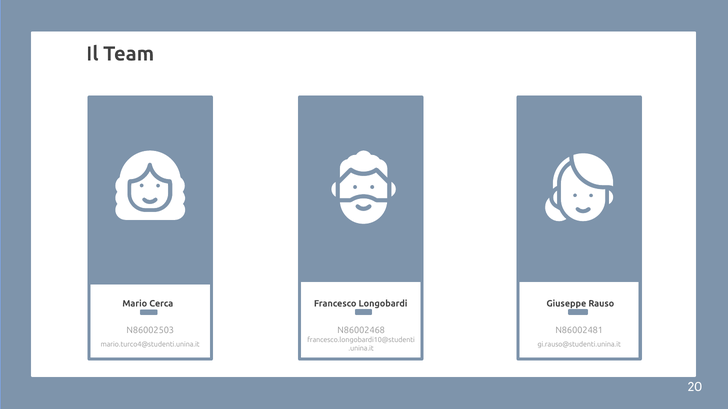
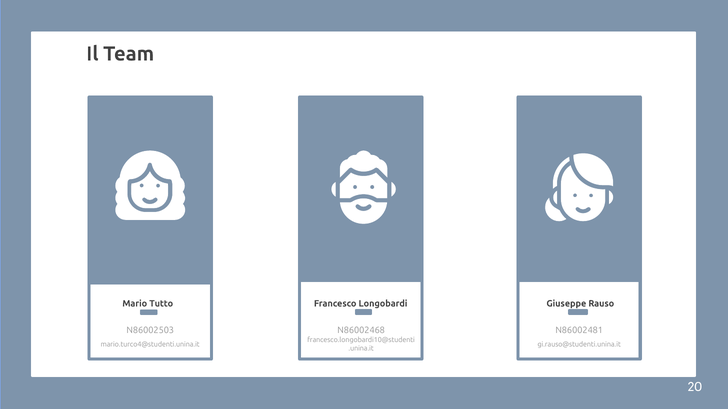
Cerca: Cerca -> Tutto (161, 304)
